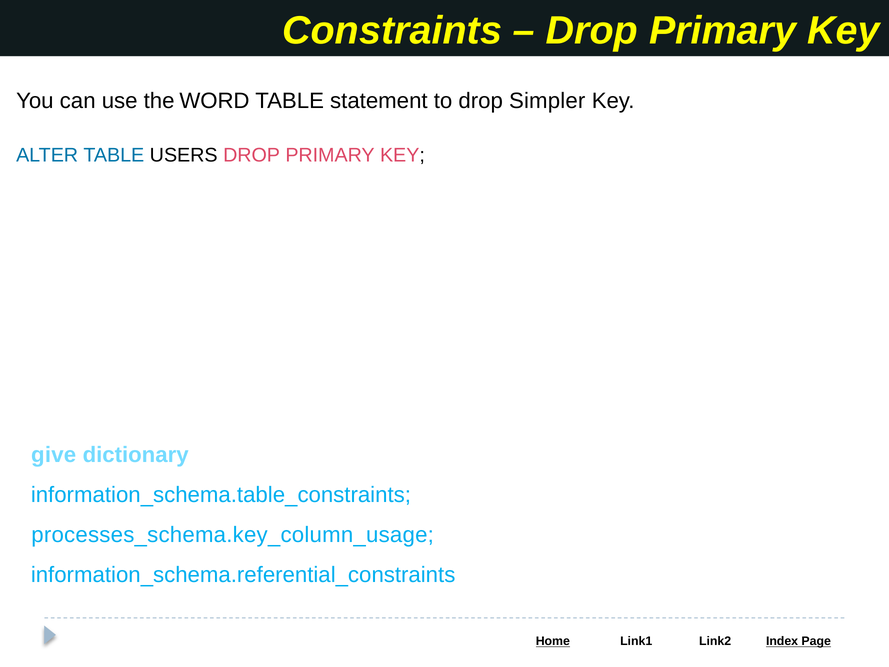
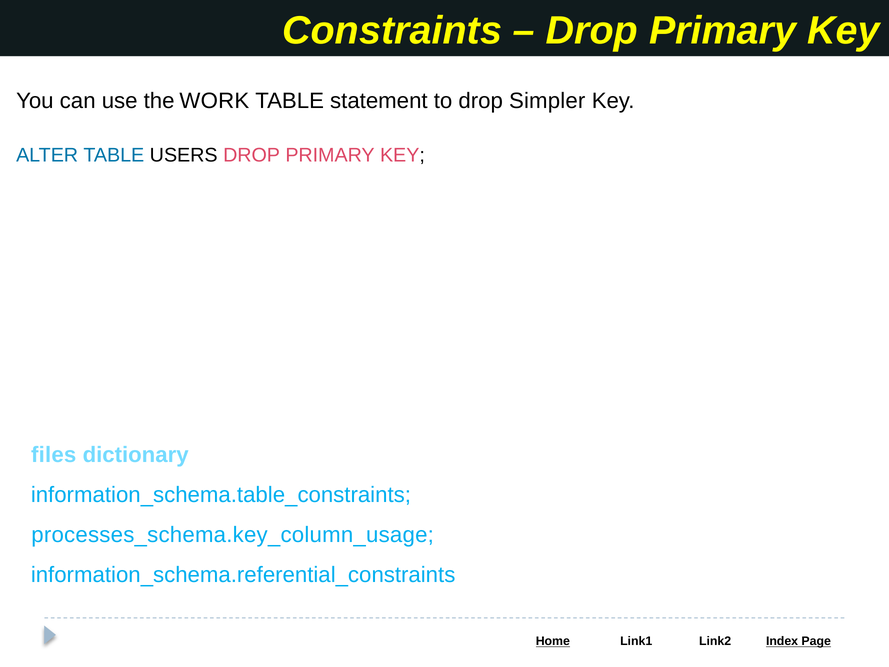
WORD: WORD -> WORK (214, 101)
give: give -> files (54, 455)
